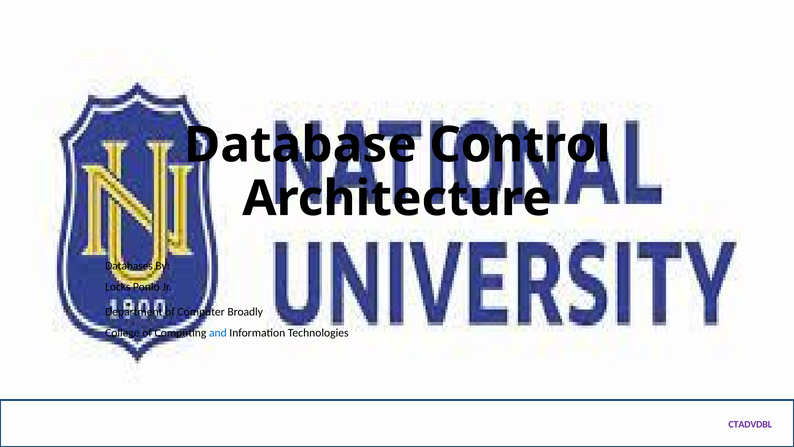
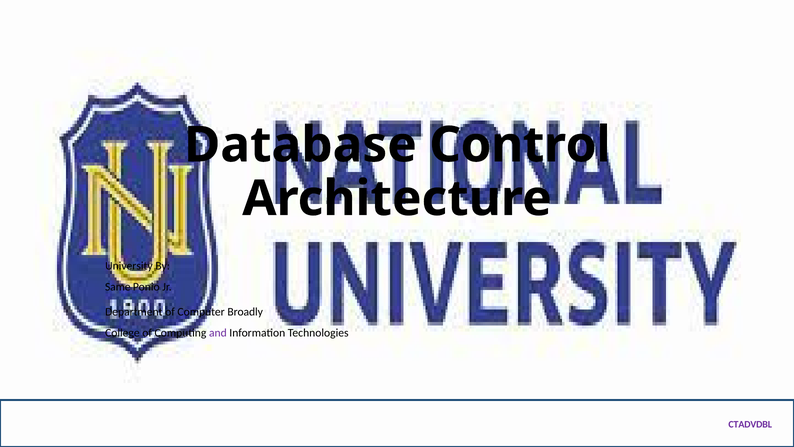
Databases: Databases -> University (129, 266)
Locks: Locks -> Same (118, 287)
and colour: blue -> purple (218, 333)
